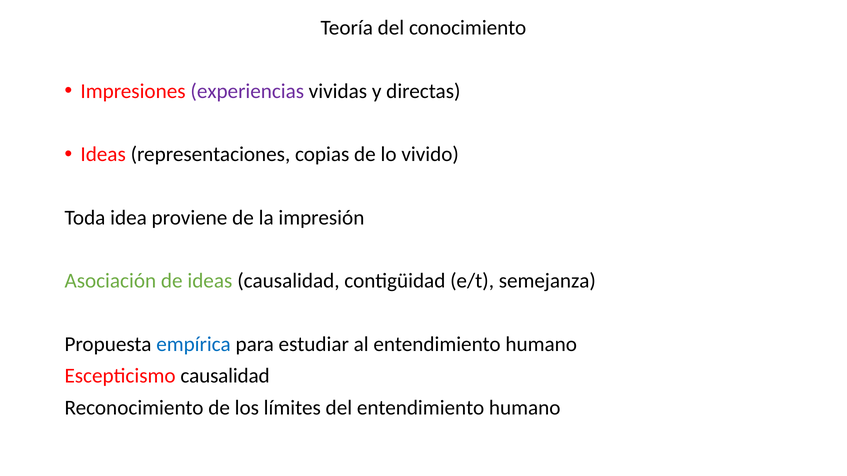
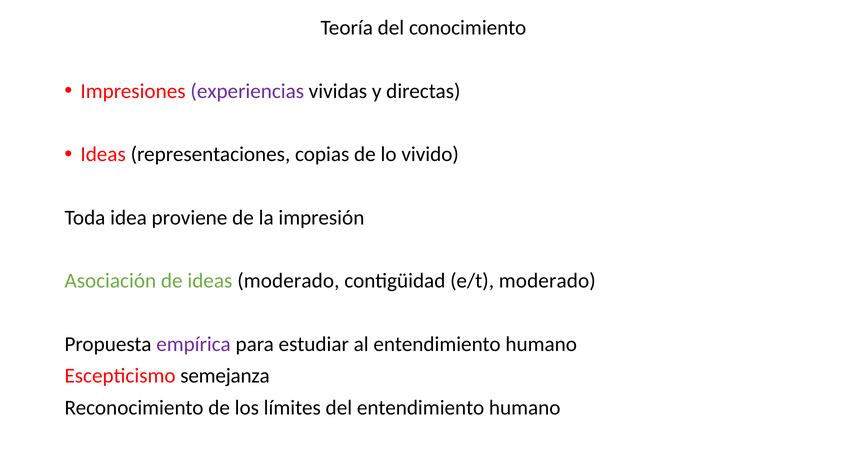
ideas causalidad: causalidad -> moderado (288, 281)
e/t semejanza: semejanza -> moderado (547, 281)
empírica colour: blue -> purple (194, 345)
Escepticismo causalidad: causalidad -> semejanza (225, 376)
